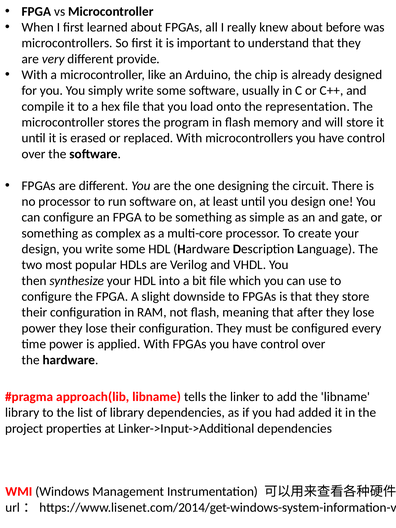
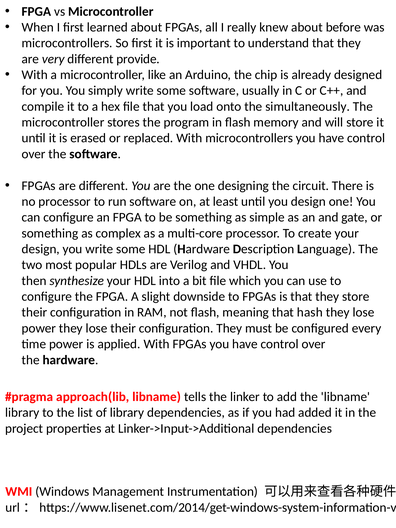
representation: representation -> simultaneously (308, 106)
after: after -> hash (310, 312)
